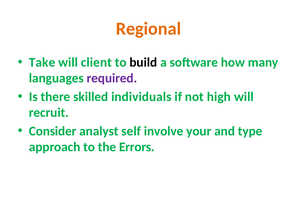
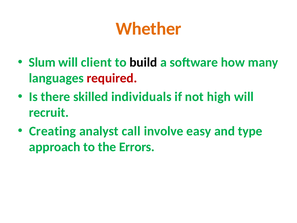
Regional: Regional -> Whether (149, 29)
Take: Take -> Slum (42, 62)
required colour: purple -> red (112, 78)
Consider: Consider -> Creating (53, 131)
self: self -> call (131, 131)
your: your -> easy (199, 131)
